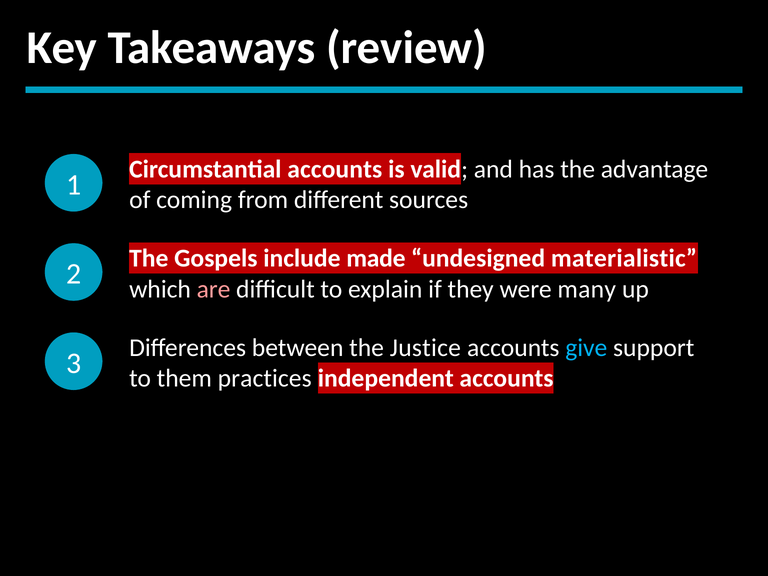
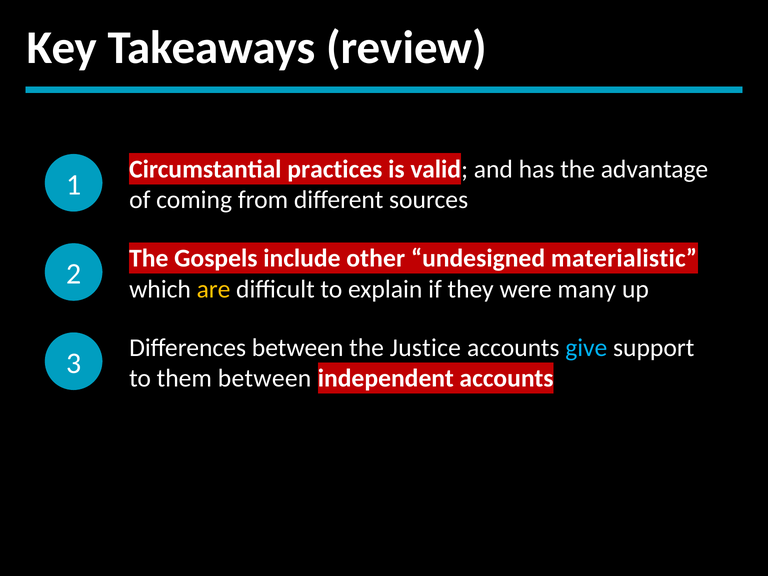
Circumstantial accounts: accounts -> practices (335, 169)
made: made -> other (376, 258)
are colour: pink -> yellow (214, 289)
them practices: practices -> between (265, 378)
